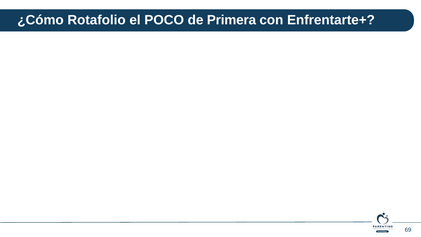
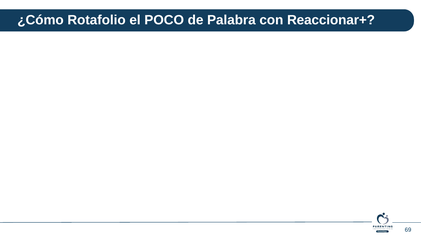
Primera: Primera -> Palabra (231, 20)
Enfrentarte+: Enfrentarte+ -> Reaccionar+ (331, 20)
